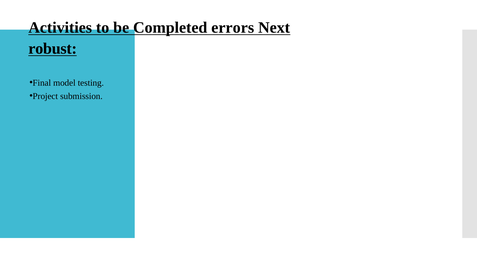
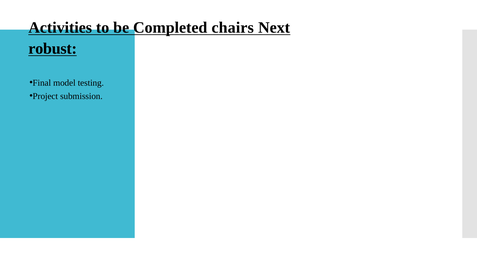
errors: errors -> chairs (233, 28)
